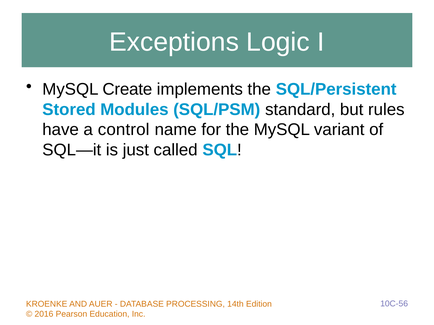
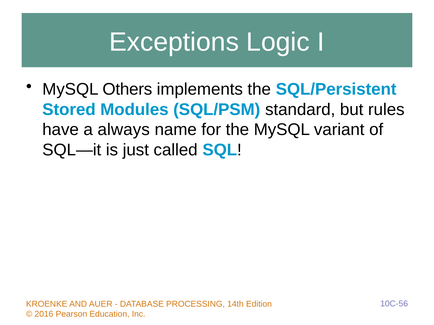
Create: Create -> Others (127, 89)
control: control -> always (124, 130)
